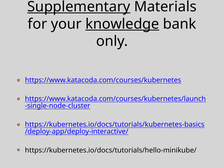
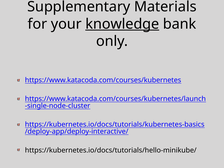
Supplementary underline: present -> none (79, 7)
